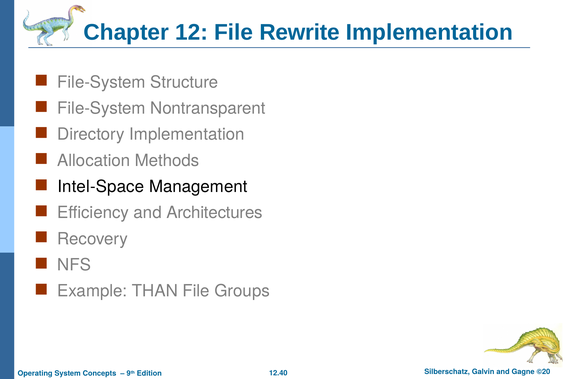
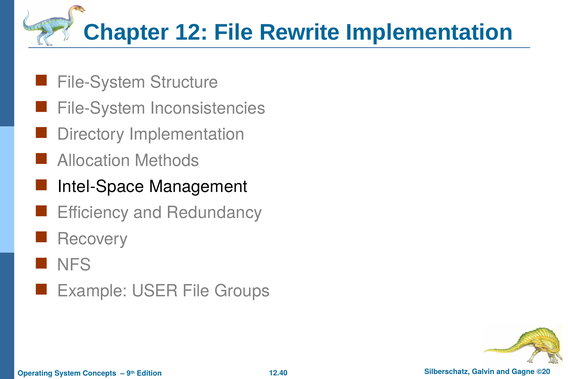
Nontransparent: Nontransparent -> Inconsistencies (208, 108)
Architectures: Architectures -> Redundancy (214, 213)
THAN: THAN -> USER (155, 291)
